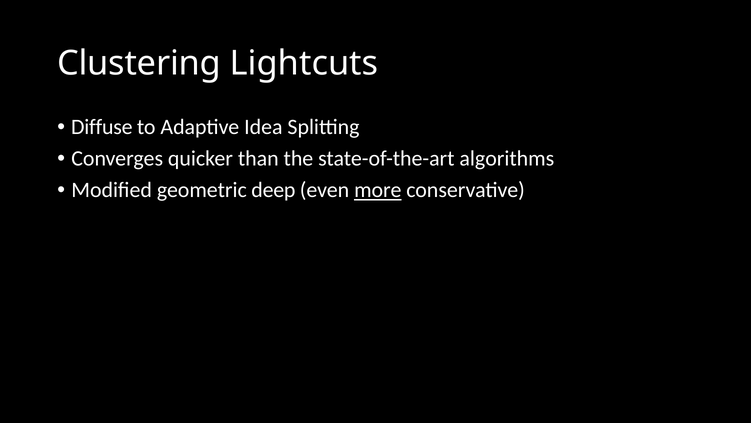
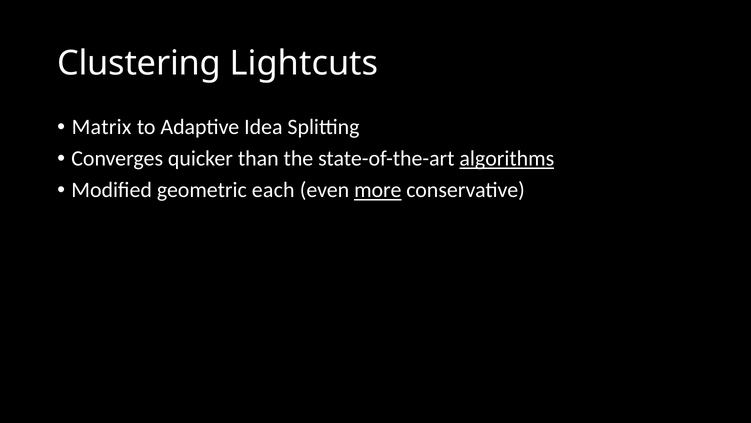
Diffuse: Diffuse -> Matrix (102, 127)
algorithms underline: none -> present (507, 158)
deep: deep -> each (273, 190)
